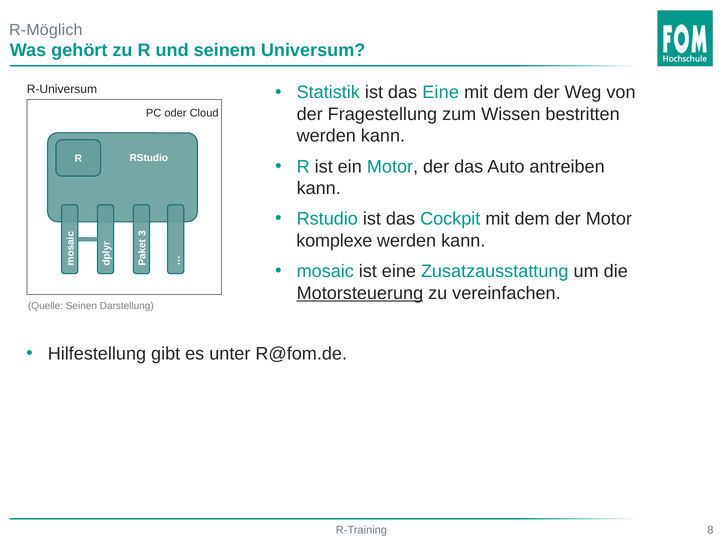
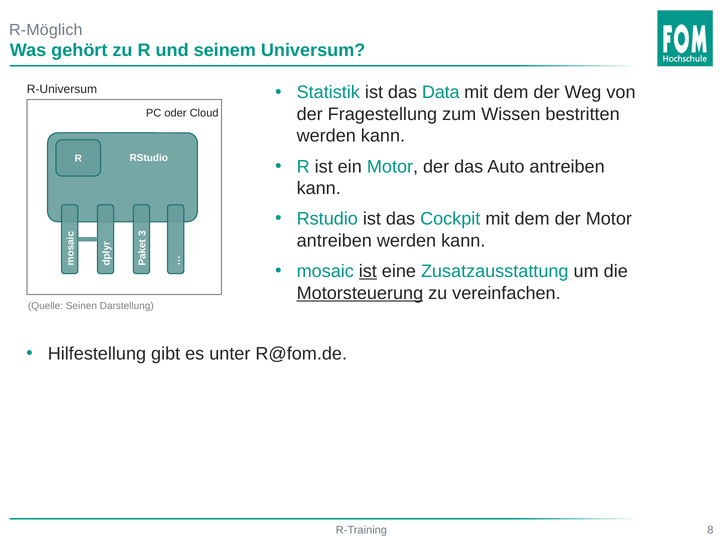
das Eine: Eine -> Data (441, 93)
komplexe: komplexe -> antreiben (334, 241)
ist underline: none -> present (368, 272)
